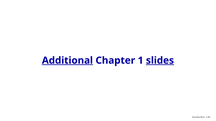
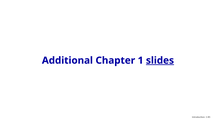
Additional underline: present -> none (67, 61)
